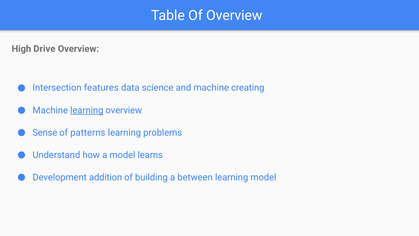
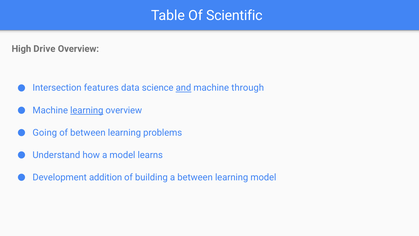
Of Overview: Overview -> Scientific (234, 16)
and underline: none -> present (183, 88)
creating: creating -> through (248, 88)
Sense: Sense -> Going (45, 132)
of patterns: patterns -> between (88, 132)
